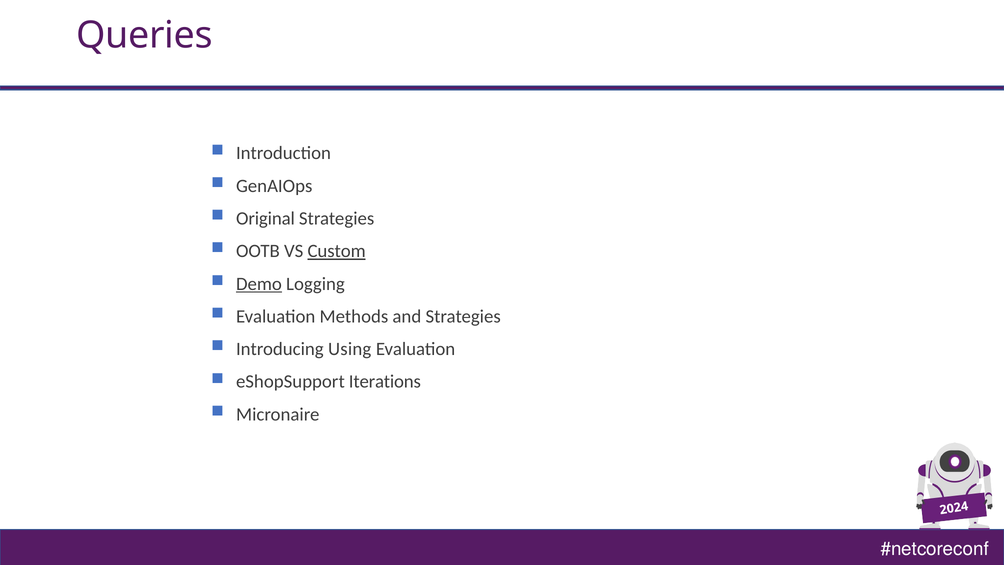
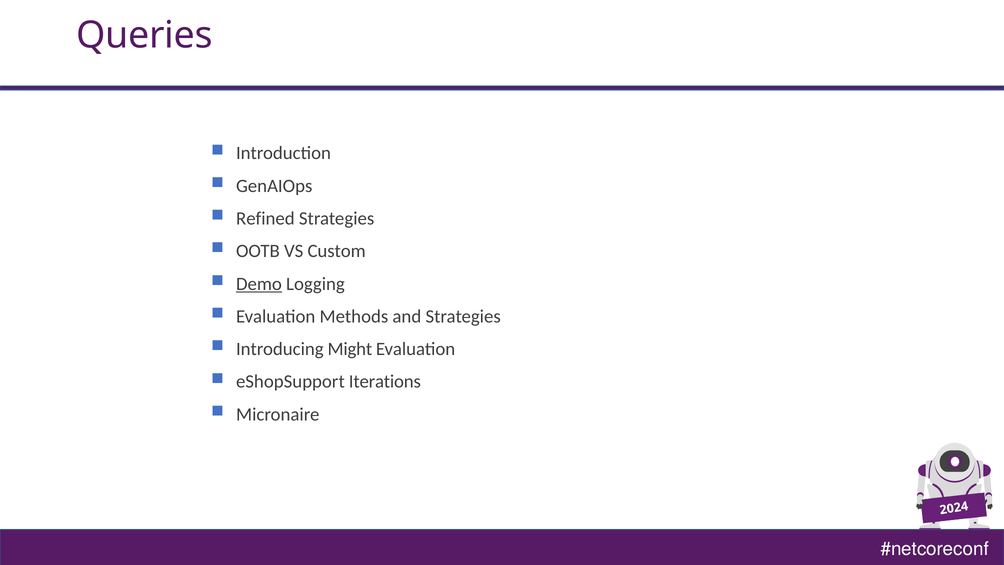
Original: Original -> Refined (265, 218)
Custom underline: present -> none (337, 251)
Using: Using -> Might (350, 349)
